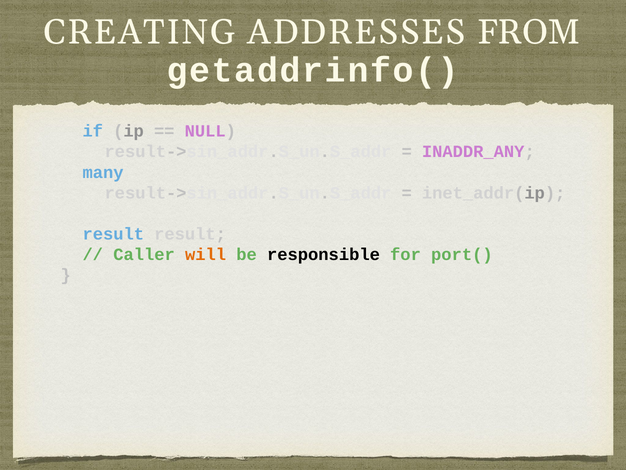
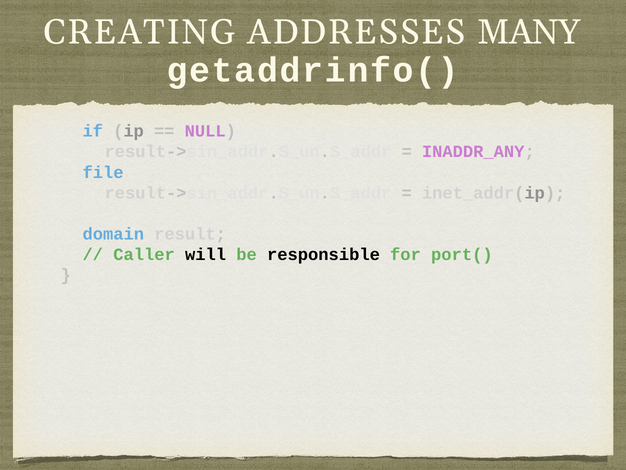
FROM: FROM -> MANY (529, 32)
many: many -> file (103, 172)
result: result -> domain (113, 234)
will colour: orange -> black (206, 254)
